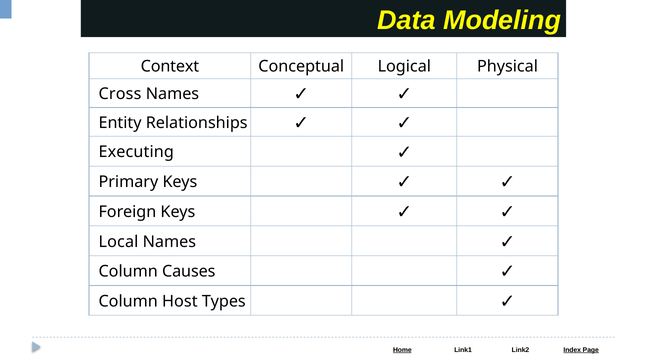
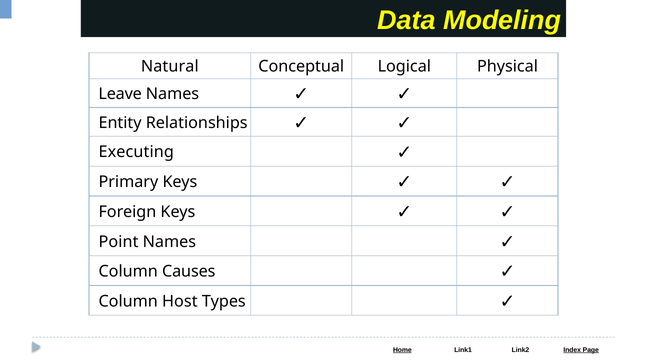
Context: Context -> Natural (170, 67)
Cross: Cross -> Leave (120, 94)
Local: Local -> Point (119, 242)
